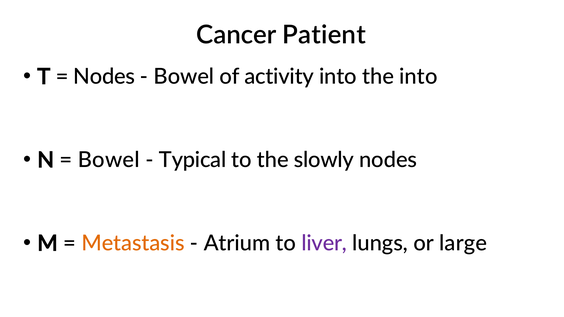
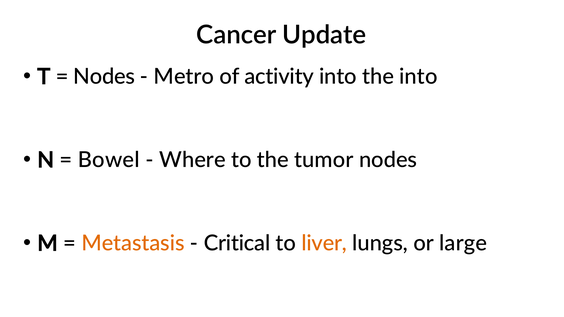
Patient: Patient -> Update (324, 35)
Bowel: Bowel -> Metro (184, 77)
Typical: Typical -> Where (192, 160)
slowly: slowly -> tumor (324, 160)
Atrium: Atrium -> Critical (237, 244)
liver colour: purple -> orange (324, 244)
